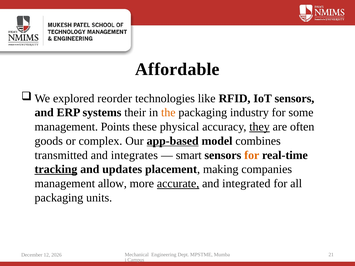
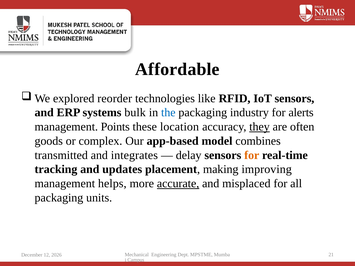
their: their -> bulk (135, 113)
the colour: orange -> blue (168, 113)
some: some -> alerts (301, 113)
physical: physical -> location (179, 127)
app-based underline: present -> none (173, 141)
smart: smart -> delay (189, 155)
tracking underline: present -> none (56, 169)
companies: companies -> improving (267, 169)
allow: allow -> helps (112, 184)
integrated: integrated -> misplaced (246, 184)
